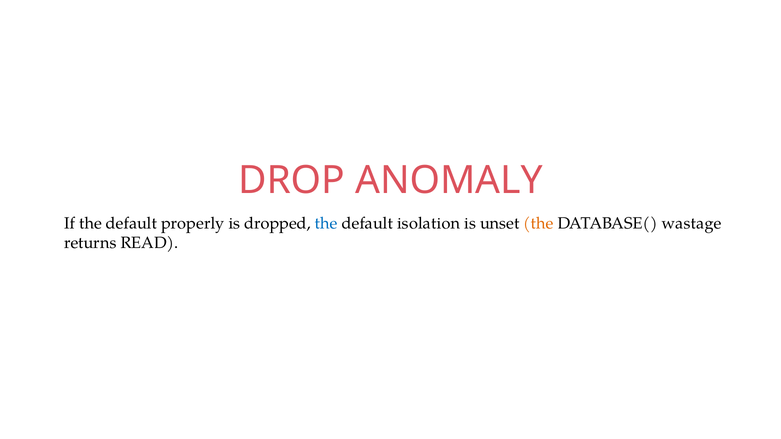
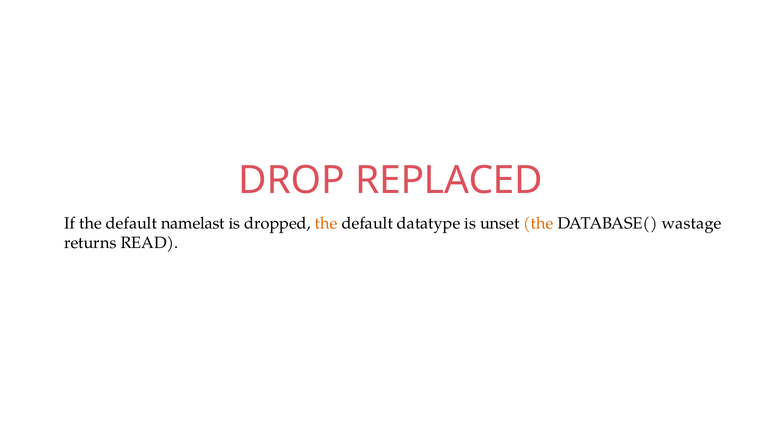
ANOMALY: ANOMALY -> REPLACED (449, 180)
properly: properly -> namelast (193, 224)
the colour: blue -> orange (326, 224)
isolation: isolation -> datatype (429, 224)
